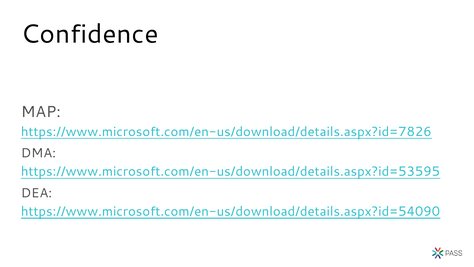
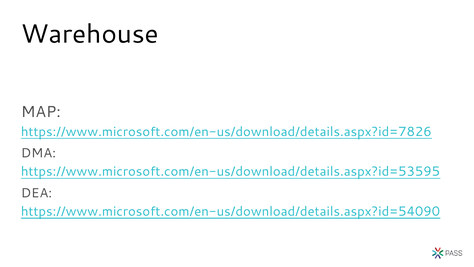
Confidence: Confidence -> Warehouse (90, 34)
